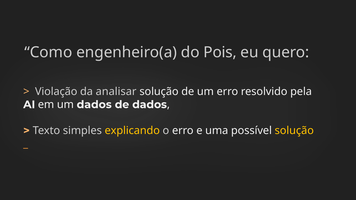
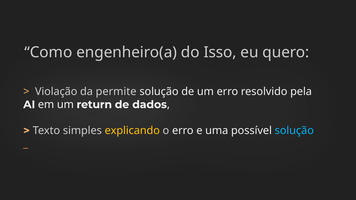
Pois: Pois -> Isso (220, 52)
analisar: analisar -> permite (116, 92)
um dados: dados -> return (94, 105)
solução colour: yellow -> light blue (294, 131)
